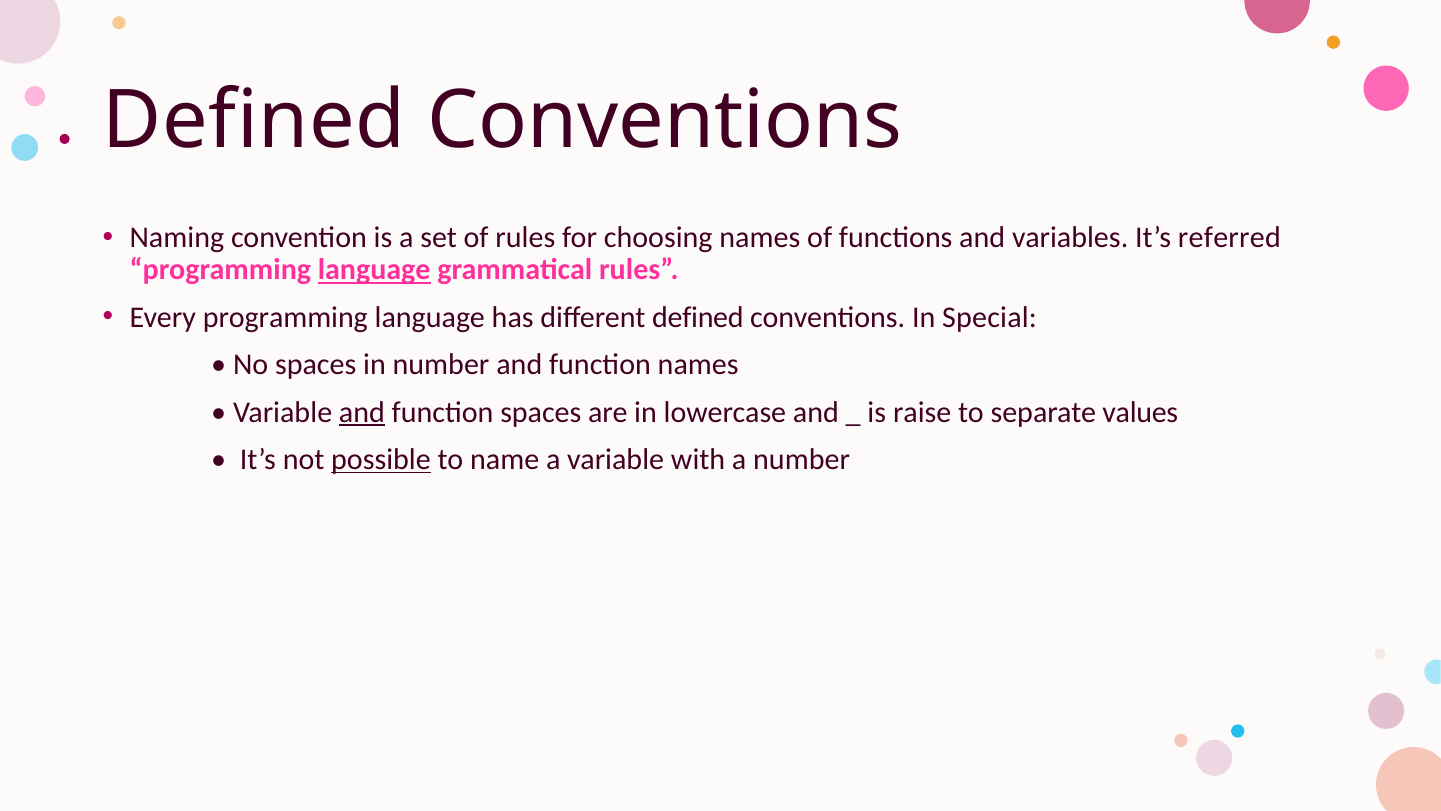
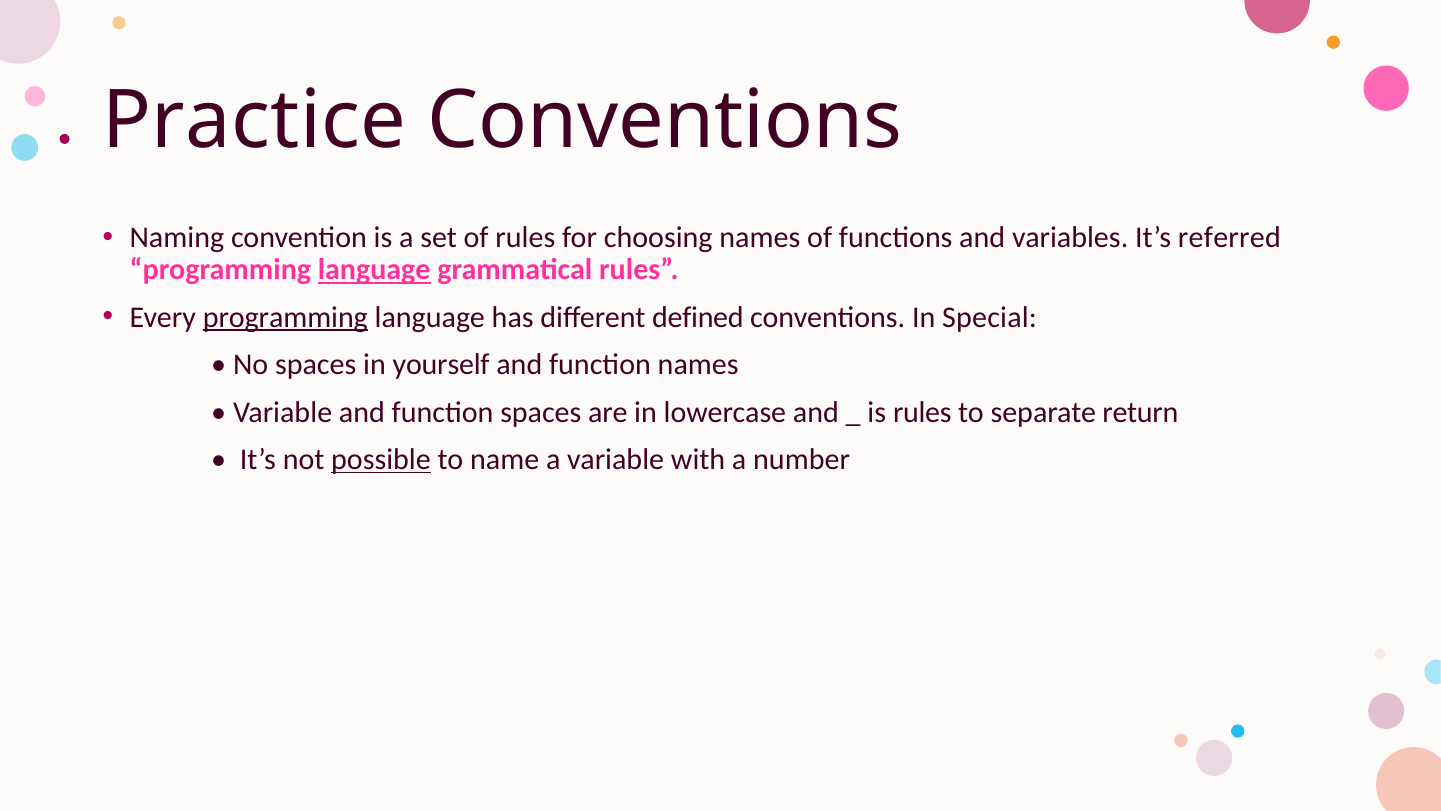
Defined: Defined -> Practice (254, 121)
programming underline: none -> present (285, 317)
in number: number -> yourself (441, 365)
and underline: present -> none (362, 412)
is raise: raise -> rules (922, 412)
values: values -> return (1140, 412)
